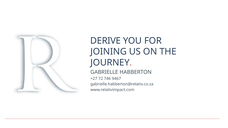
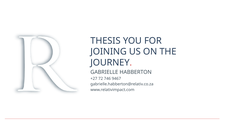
DERIVE: DERIVE -> THESIS (106, 41)
